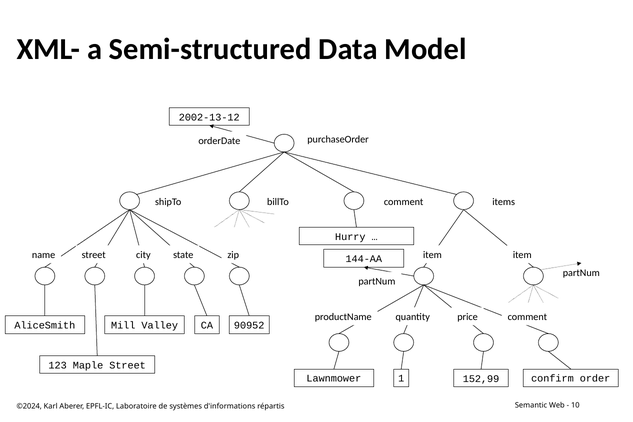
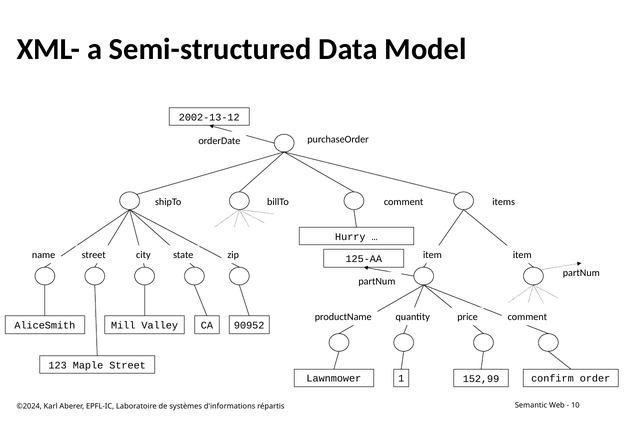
144-AA: 144-AA -> 125-AA (364, 259)
